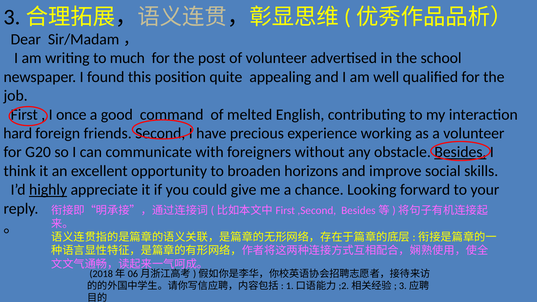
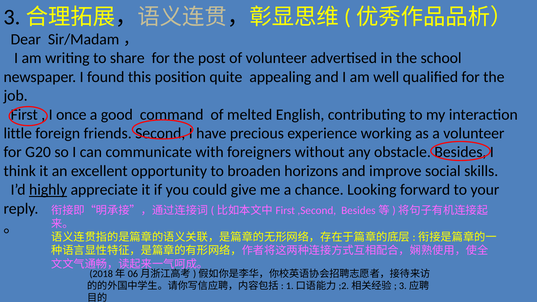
much: much -> share (127, 58)
hard: hard -> little (18, 133)
Besides underline: present -> none (460, 152)
